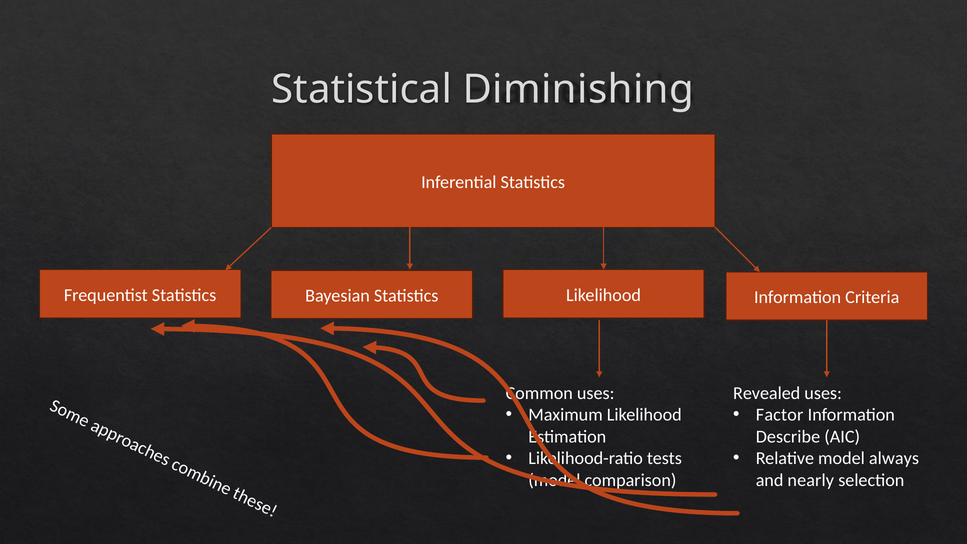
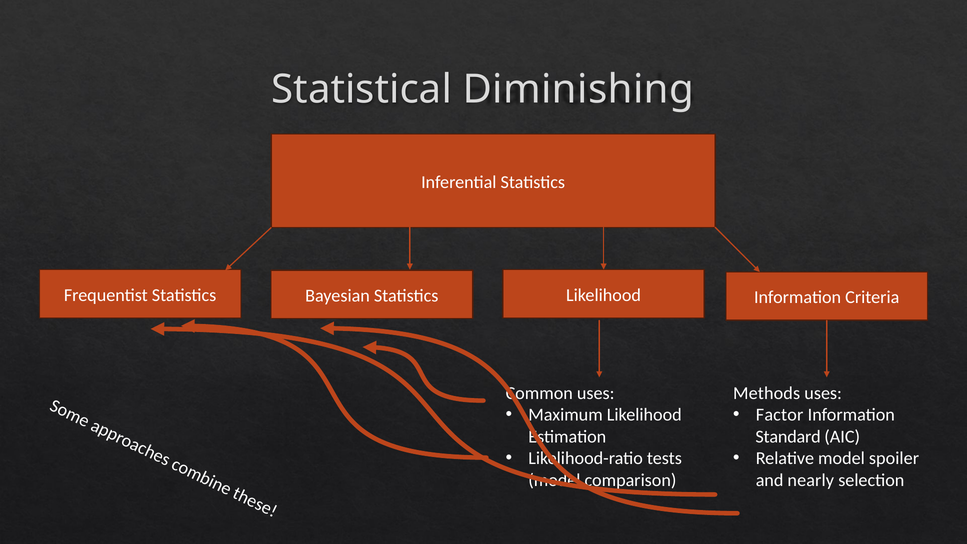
Revealed: Revealed -> Methods (767, 393)
Describe: Describe -> Standard (788, 437)
always: always -> spoiler (894, 458)
